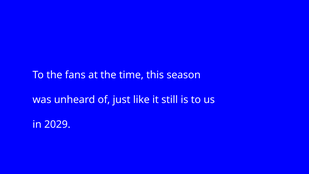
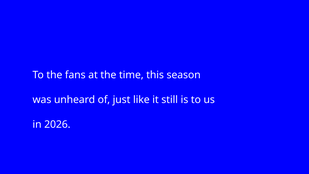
2029: 2029 -> 2026 (57, 124)
